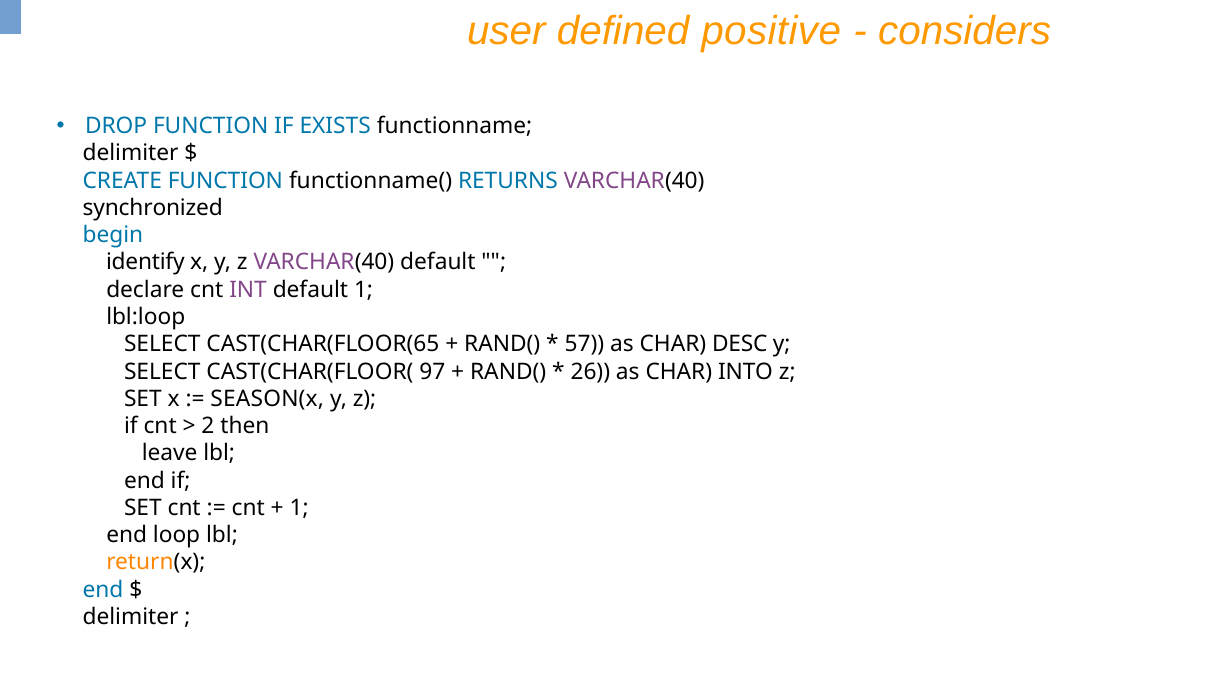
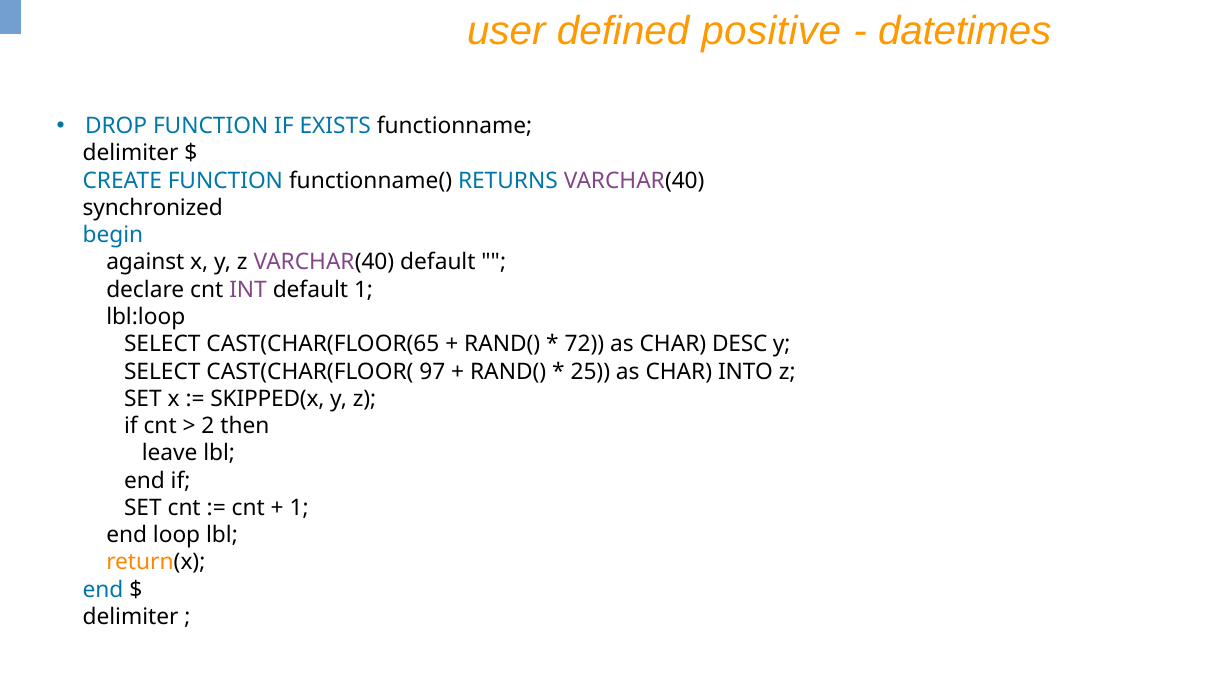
considers: considers -> datetimes (965, 32)
identify: identify -> against (145, 262)
57: 57 -> 72 (584, 344)
26: 26 -> 25 (590, 371)
SEASON(x: SEASON(x -> SKIPPED(x (267, 399)
